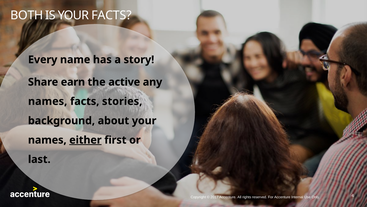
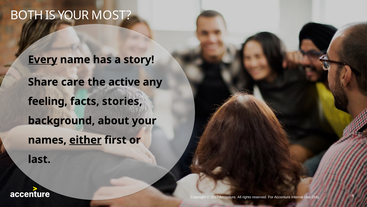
YOUR FACTS: FACTS -> MOST (111, 15)
Every underline: none -> present (43, 59)
earn: earn -> care (73, 82)
names: names -> feeling (48, 101)
